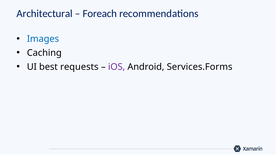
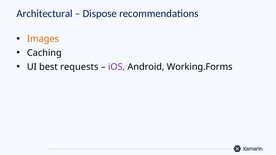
Foreach: Foreach -> Dispose (100, 14)
Images colour: blue -> orange (43, 39)
Services.Forms: Services.Forms -> Working.Forms (200, 67)
